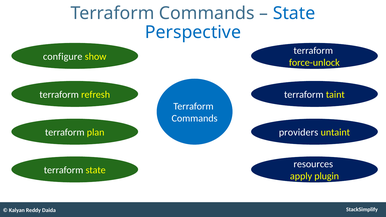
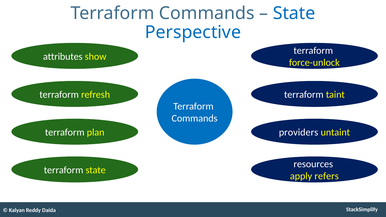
configure: configure -> attributes (63, 57)
plugin: plugin -> refers (327, 176)
